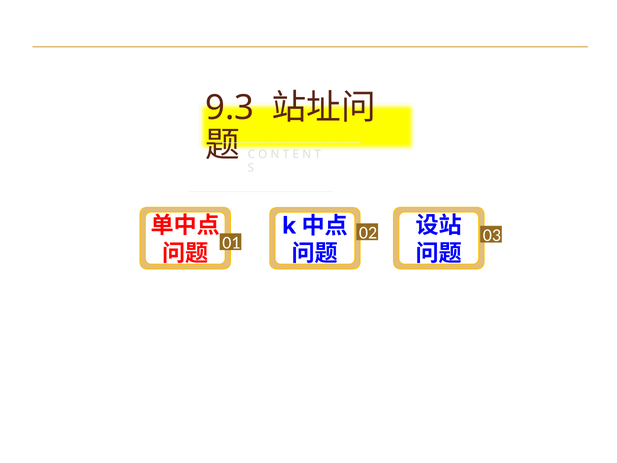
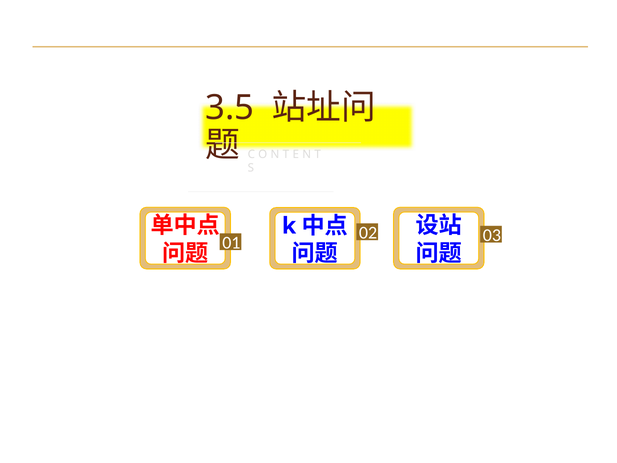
9.3: 9.3 -> 3.5 (230, 108)
